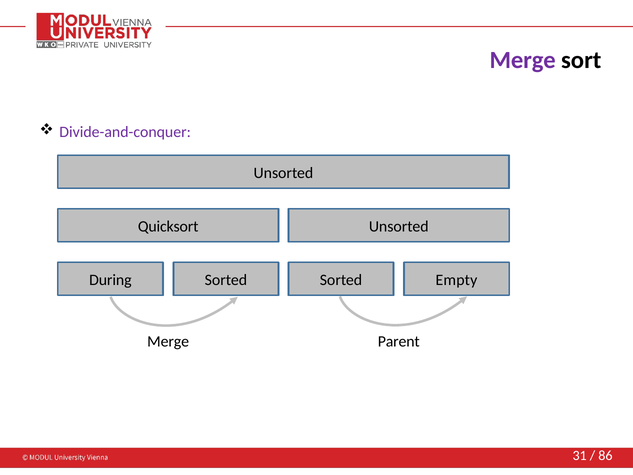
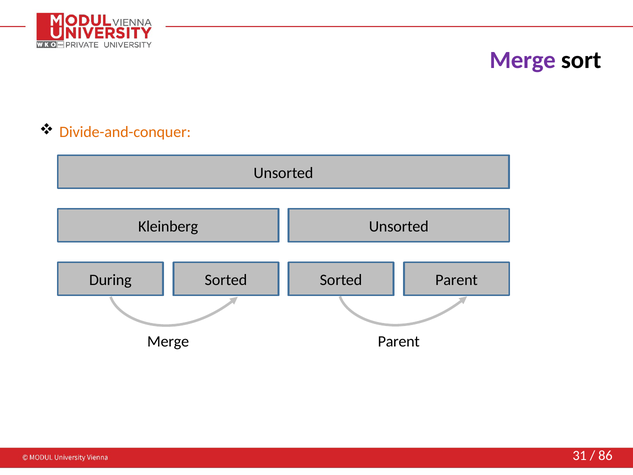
Divide-and-conquer colour: purple -> orange (125, 132)
Quicksort: Quicksort -> Kleinberg (168, 226)
Sorted Empty: Empty -> Parent (457, 280)
